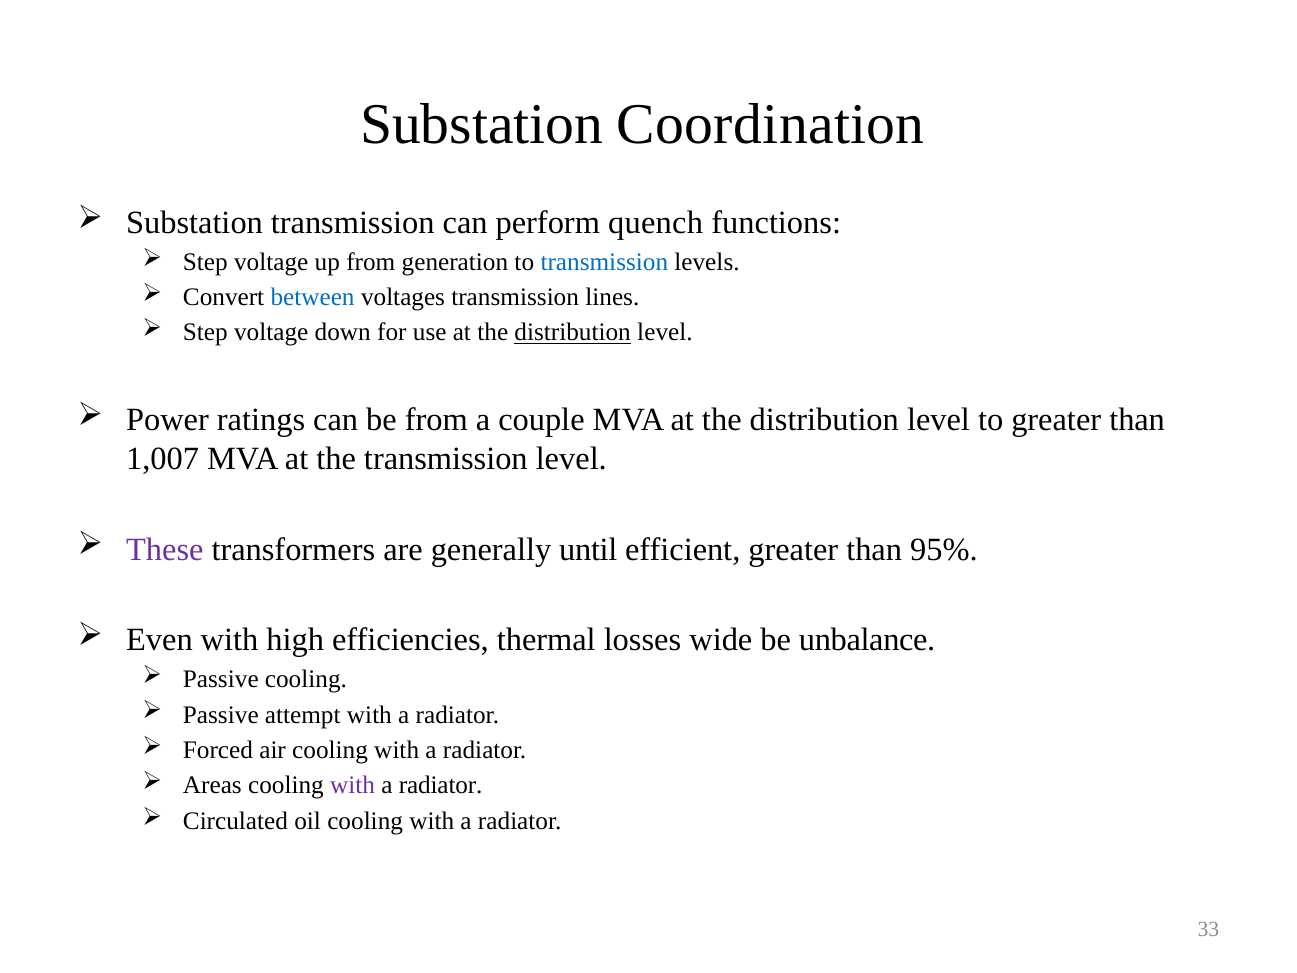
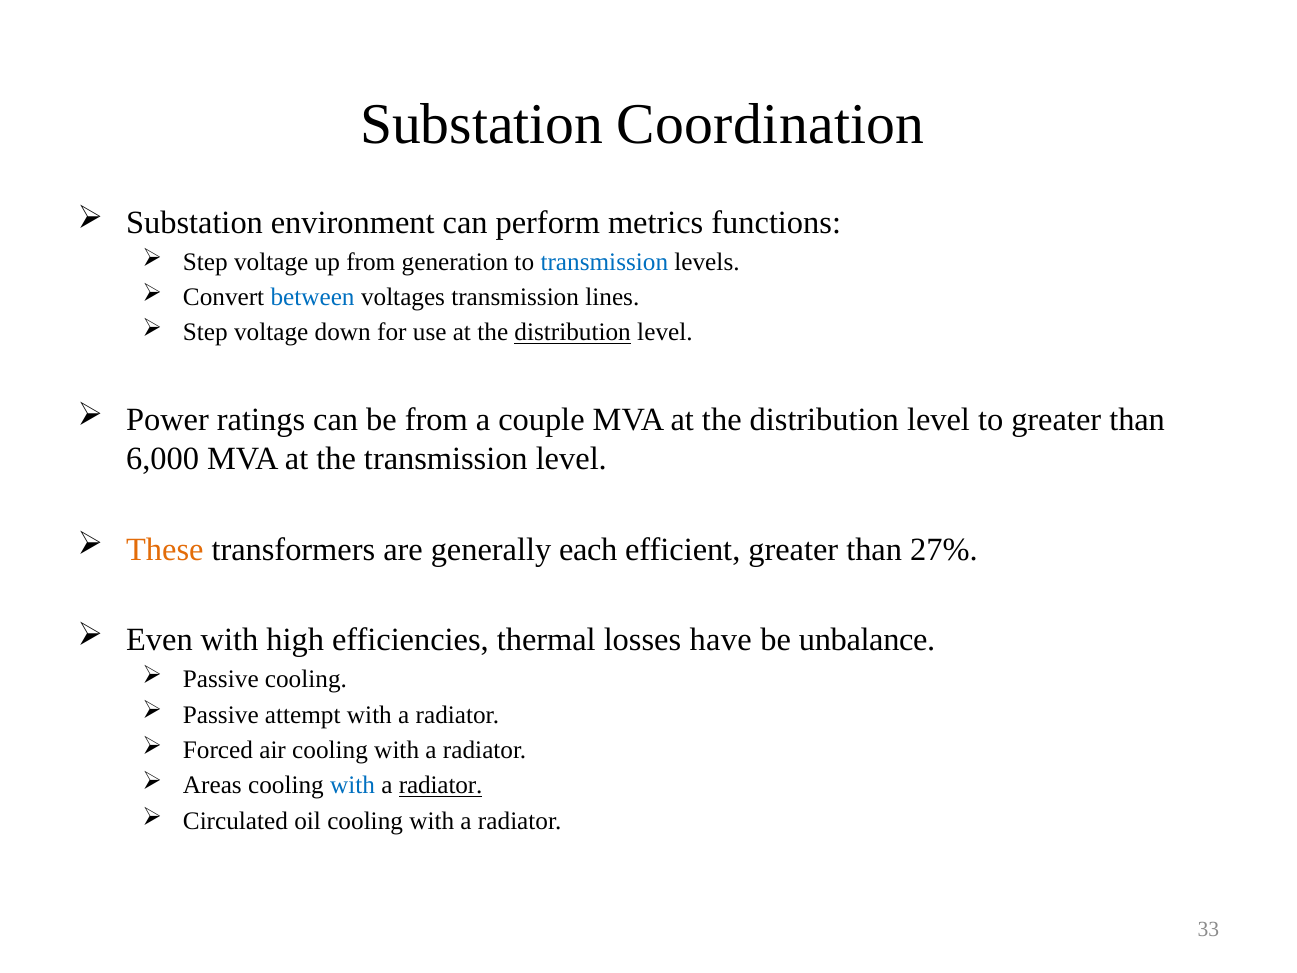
Substation transmission: transmission -> environment (353, 223)
quench: quench -> metrics (656, 223)
1,007: 1,007 -> 6,000 (163, 458)
These colour: purple -> orange (165, 549)
until: until -> each (588, 549)
95%: 95% -> 27% (944, 549)
wide: wide -> have (721, 640)
with colour: purple -> blue (353, 785)
radiator underline: none -> present (441, 785)
